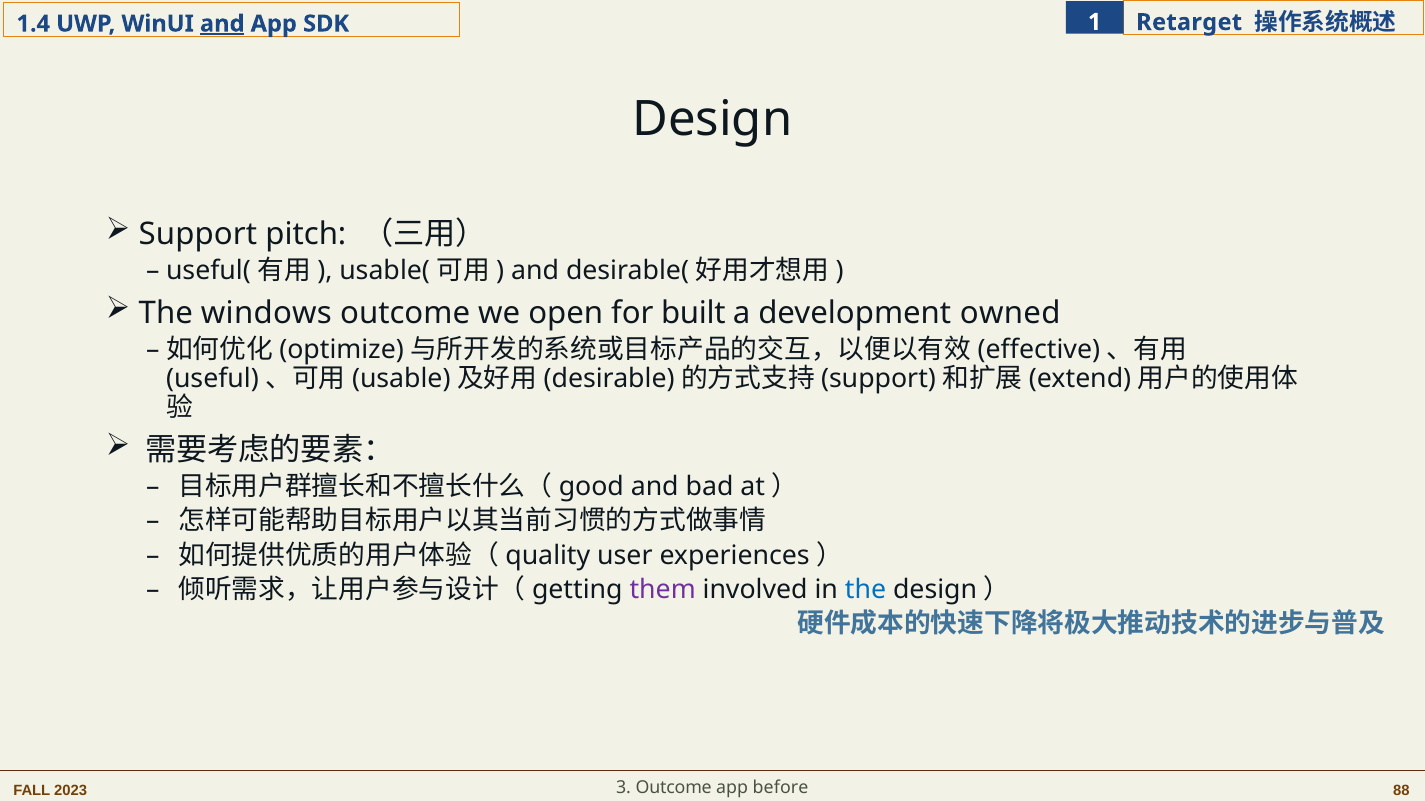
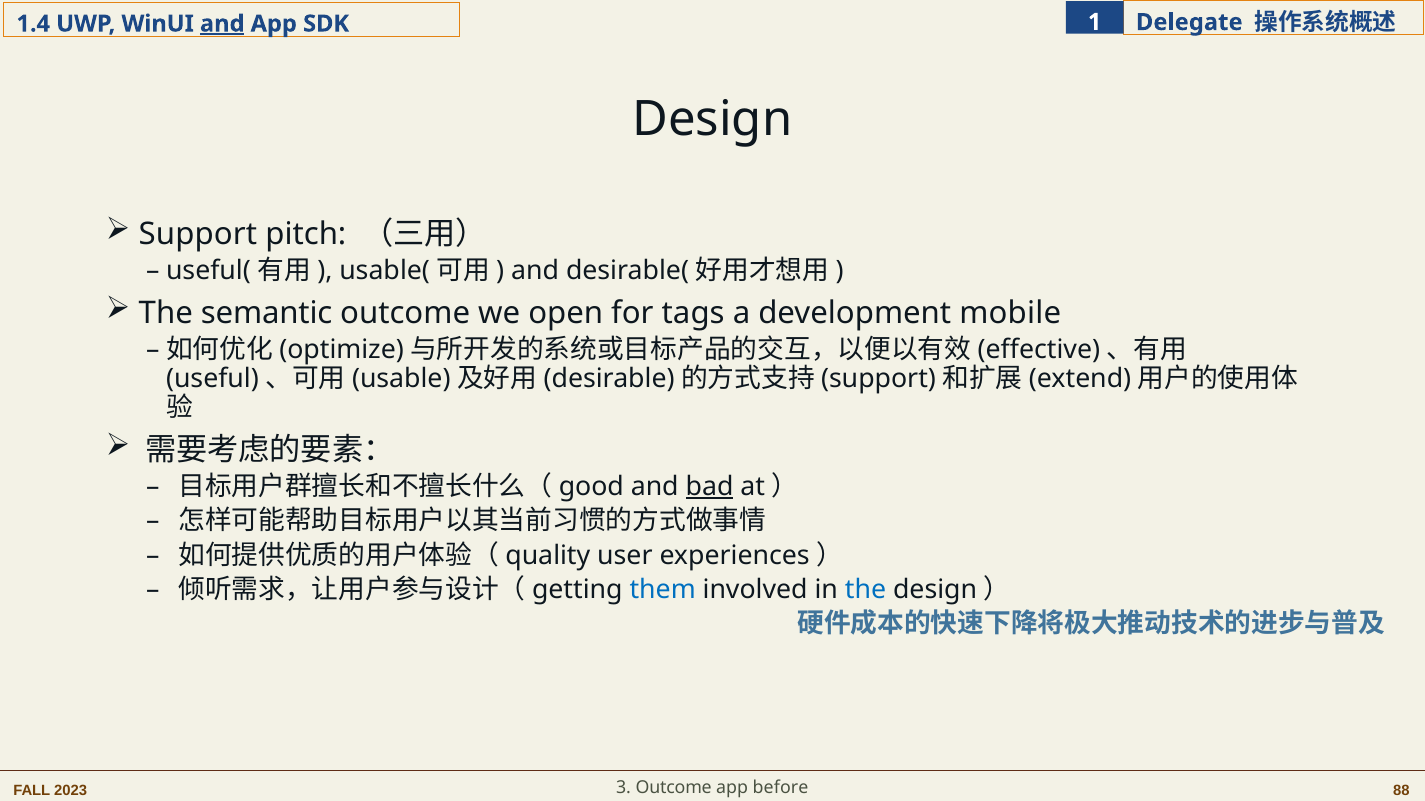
Retarget: Retarget -> Delegate (1189, 22)
windows: windows -> semantic (267, 313)
built: built -> tags (693, 313)
owned: owned -> mobile (1010, 313)
bad underline: none -> present (710, 487)
them colour: purple -> blue (663, 590)
